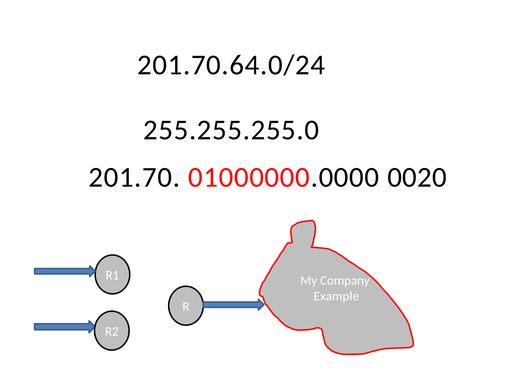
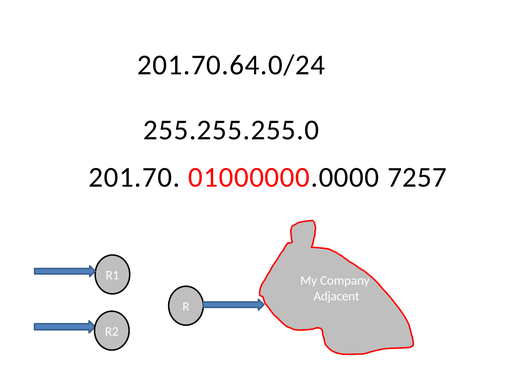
0020: 0020 -> 7257 (417, 178)
Example: Example -> Adjacent (336, 296)
